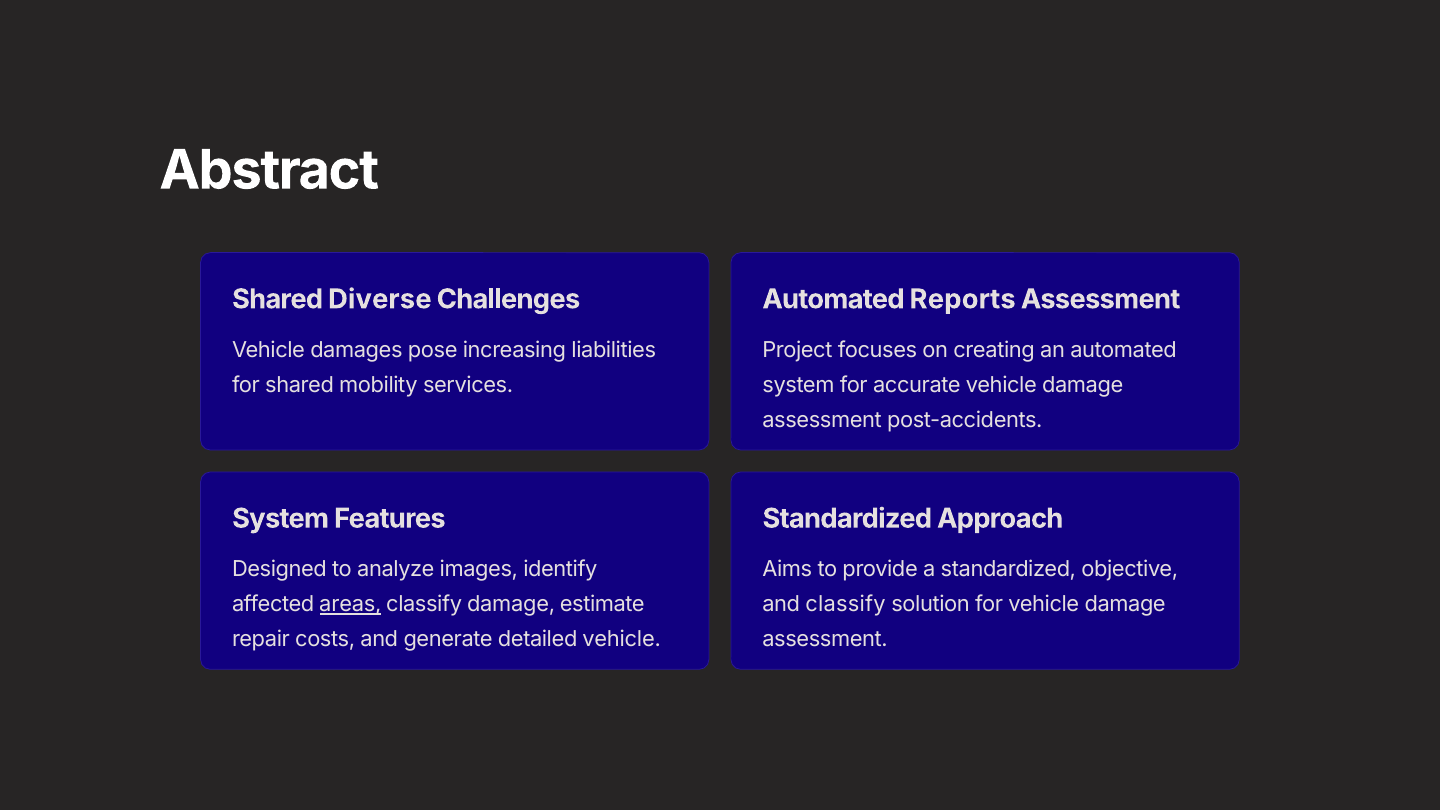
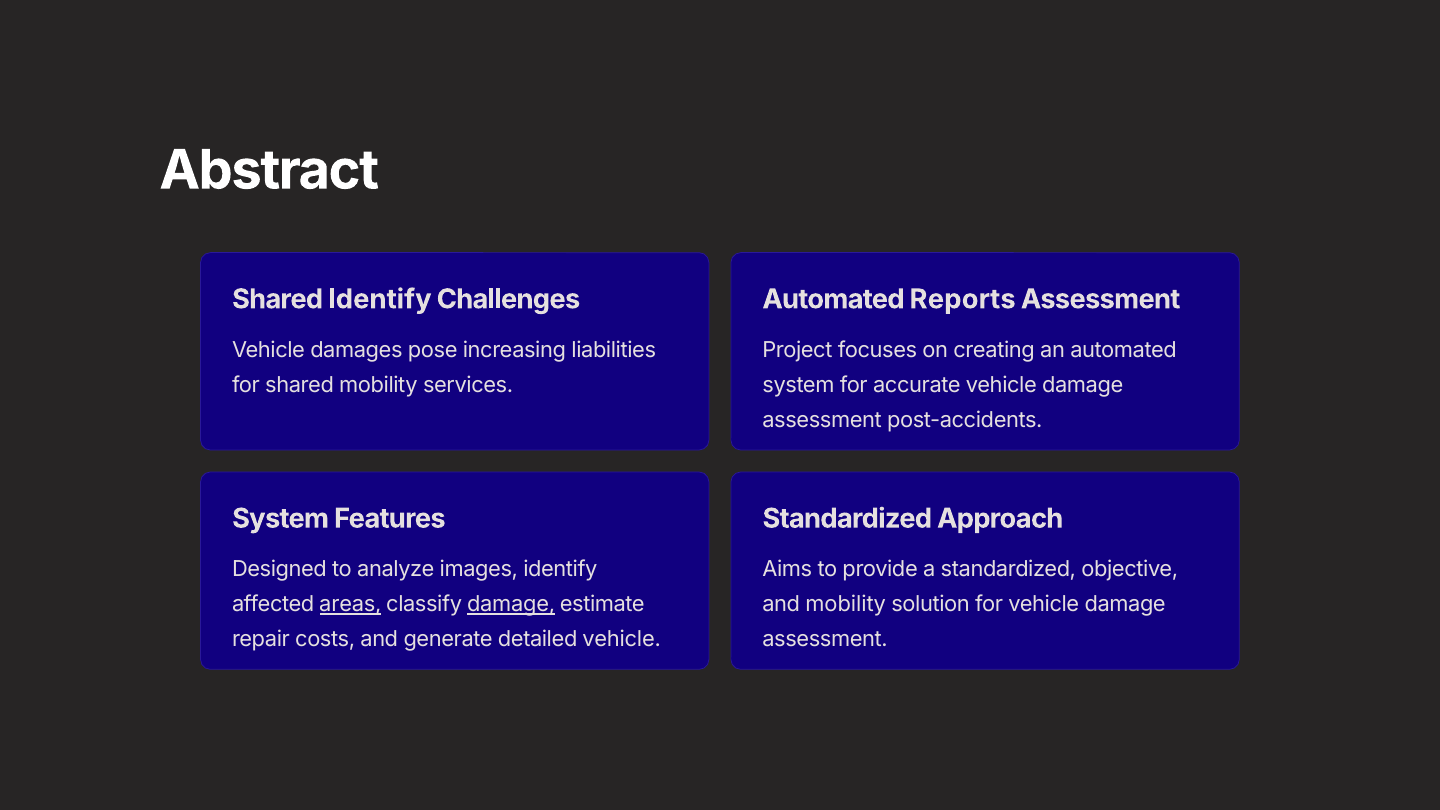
Shared Diverse: Diverse -> Identify (380, 299)
damage underline: none -> present (511, 605)
and classify: classify -> mobility (846, 605)
